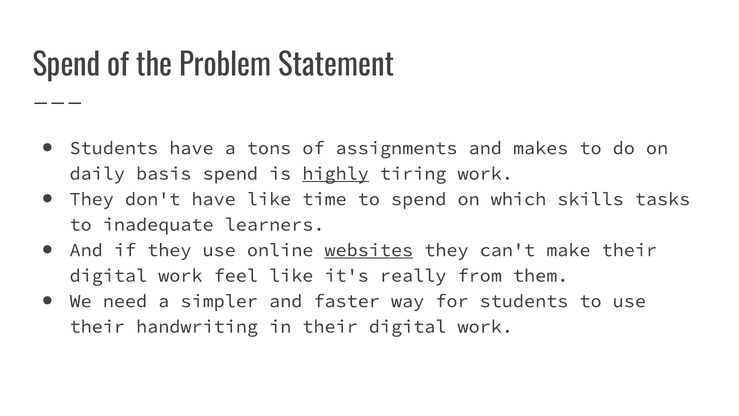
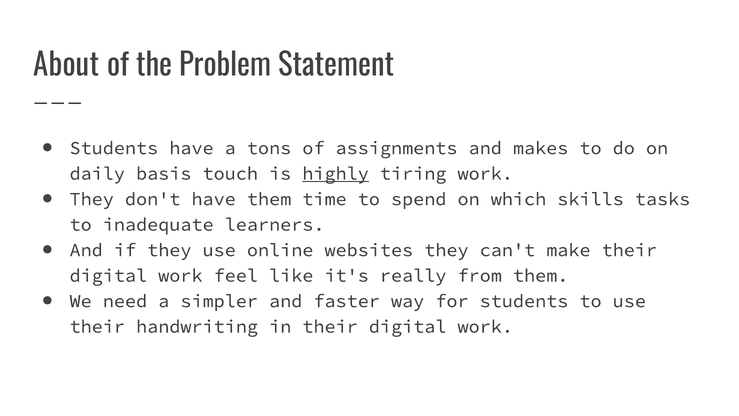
Spend: Spend -> About (66, 66)
basis spend: spend -> touch (230, 173)
have like: like -> them (269, 199)
websites underline: present -> none (369, 250)
